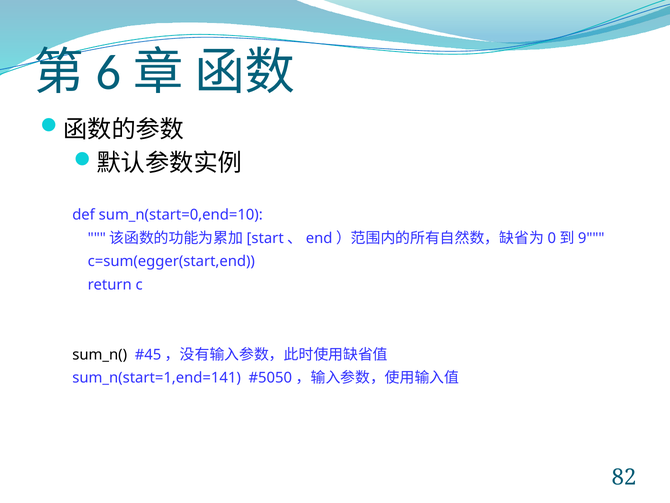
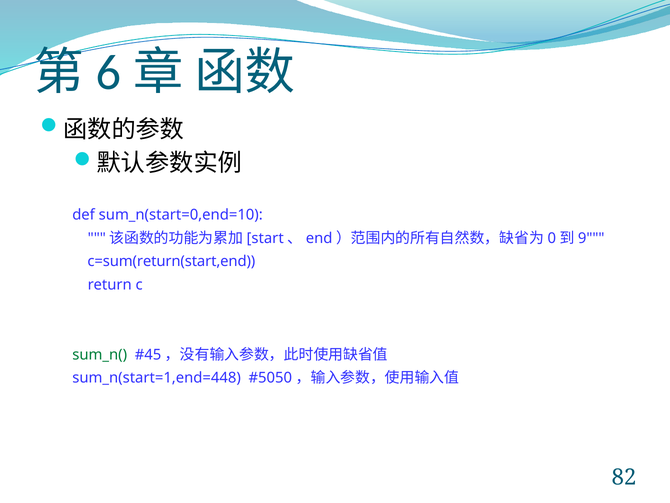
c=sum(egger(start,end: c=sum(egger(start,end -> c=sum(return(start,end (171, 261)
sum_n( colour: black -> green (100, 354)
sum_n(start=1,end=141: sum_n(start=1,end=141 -> sum_n(start=1,end=448 (157, 378)
